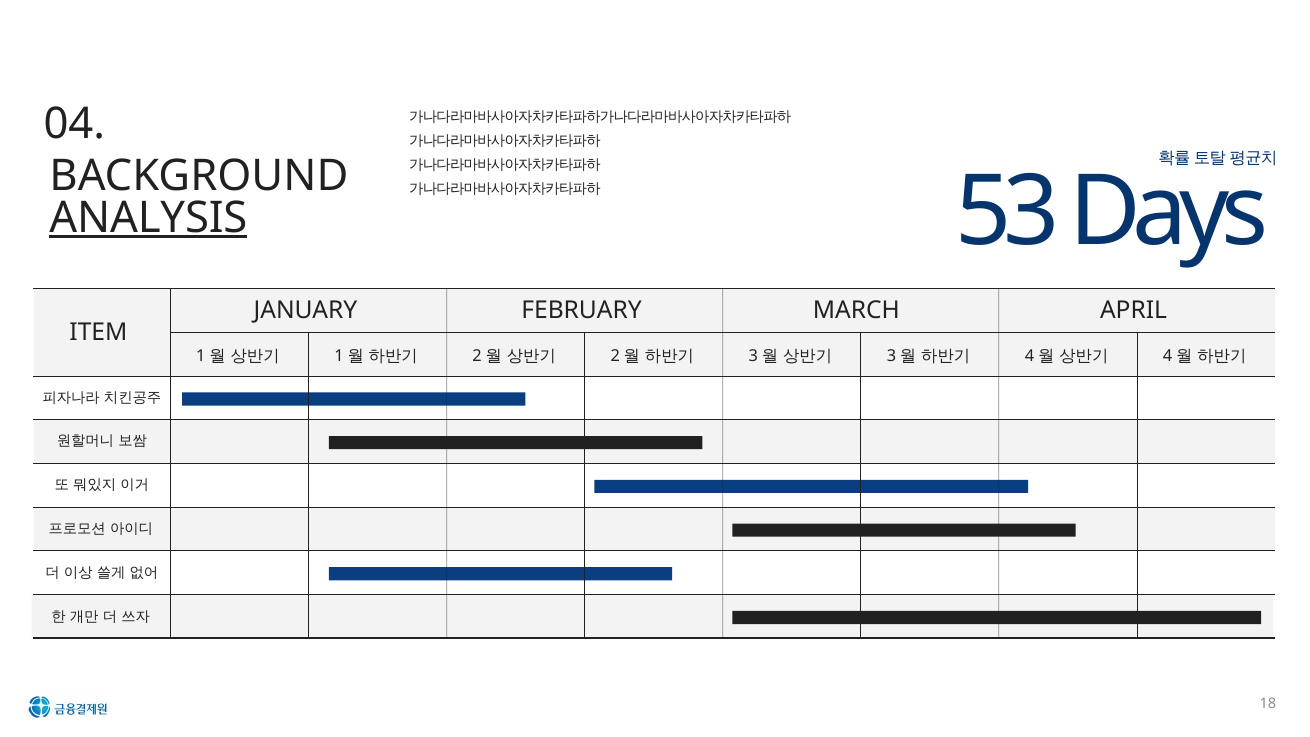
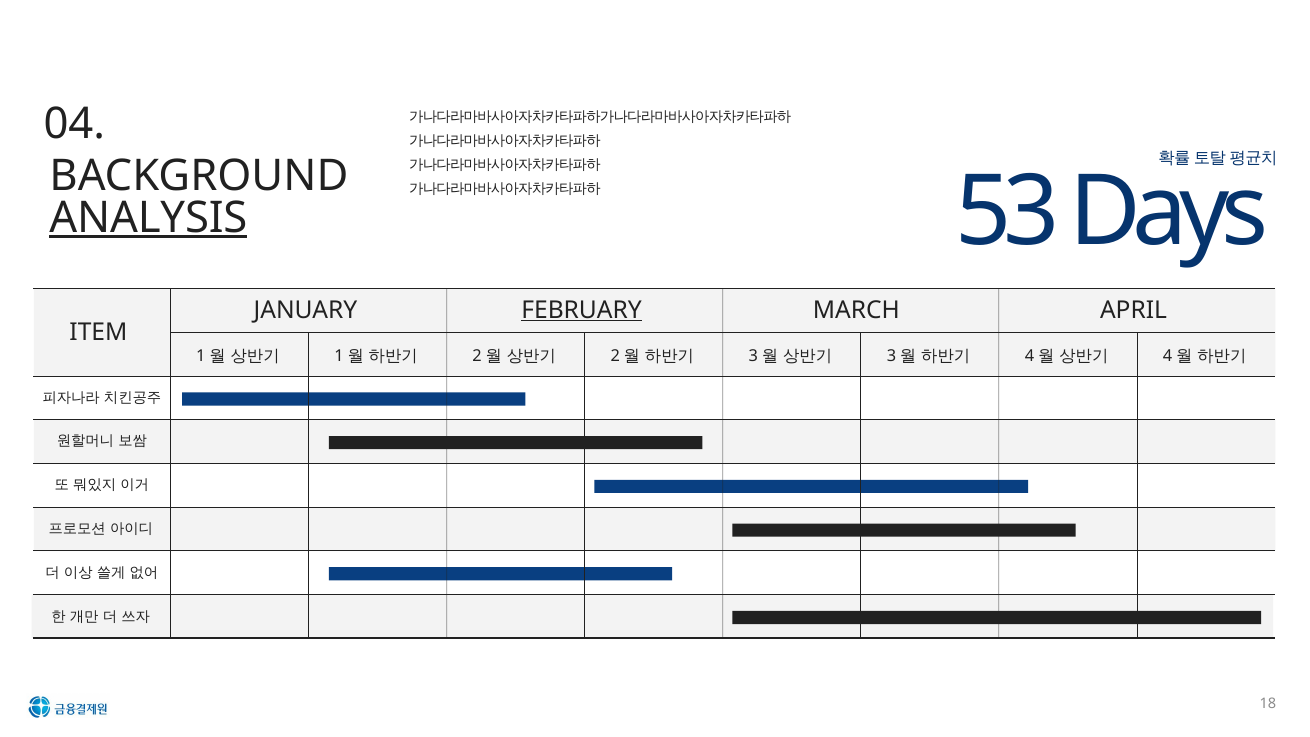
FEBRUARY underline: none -> present (582, 310)
